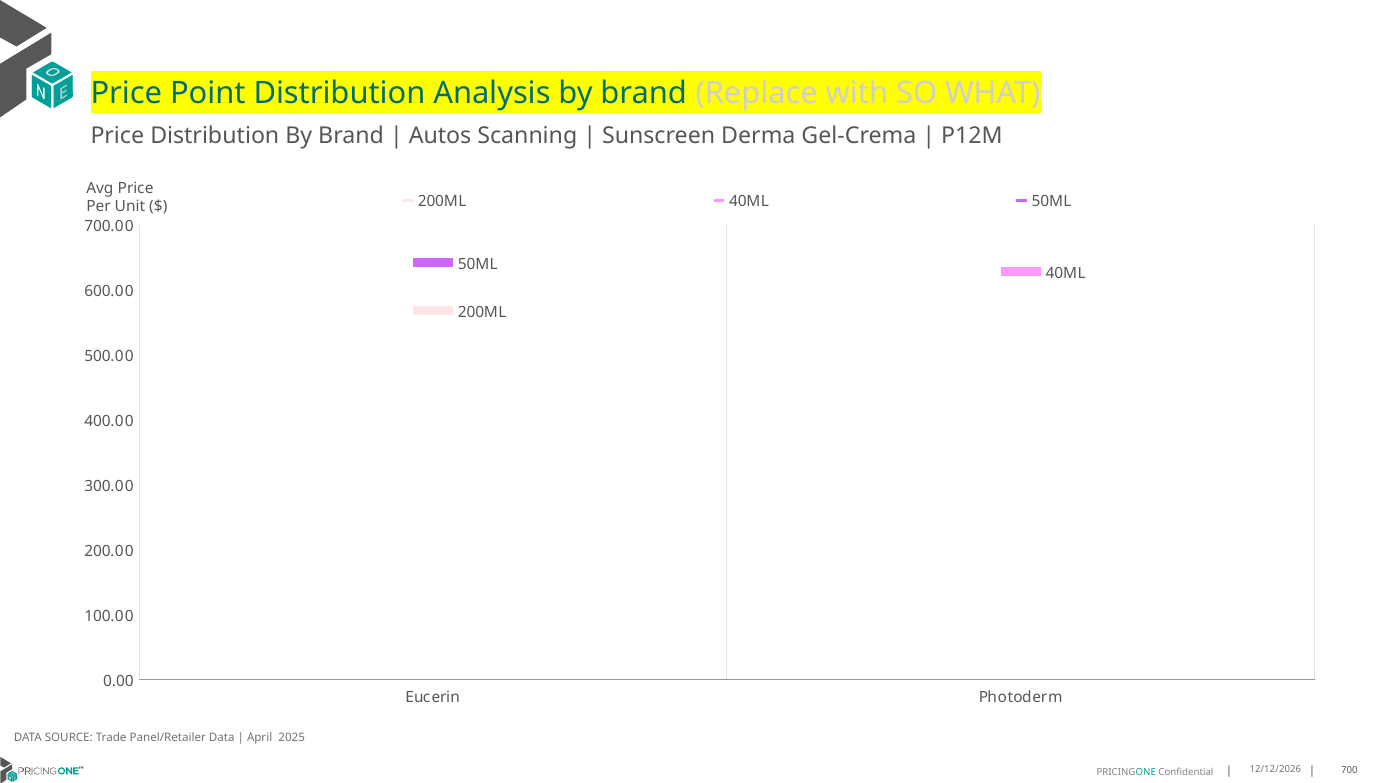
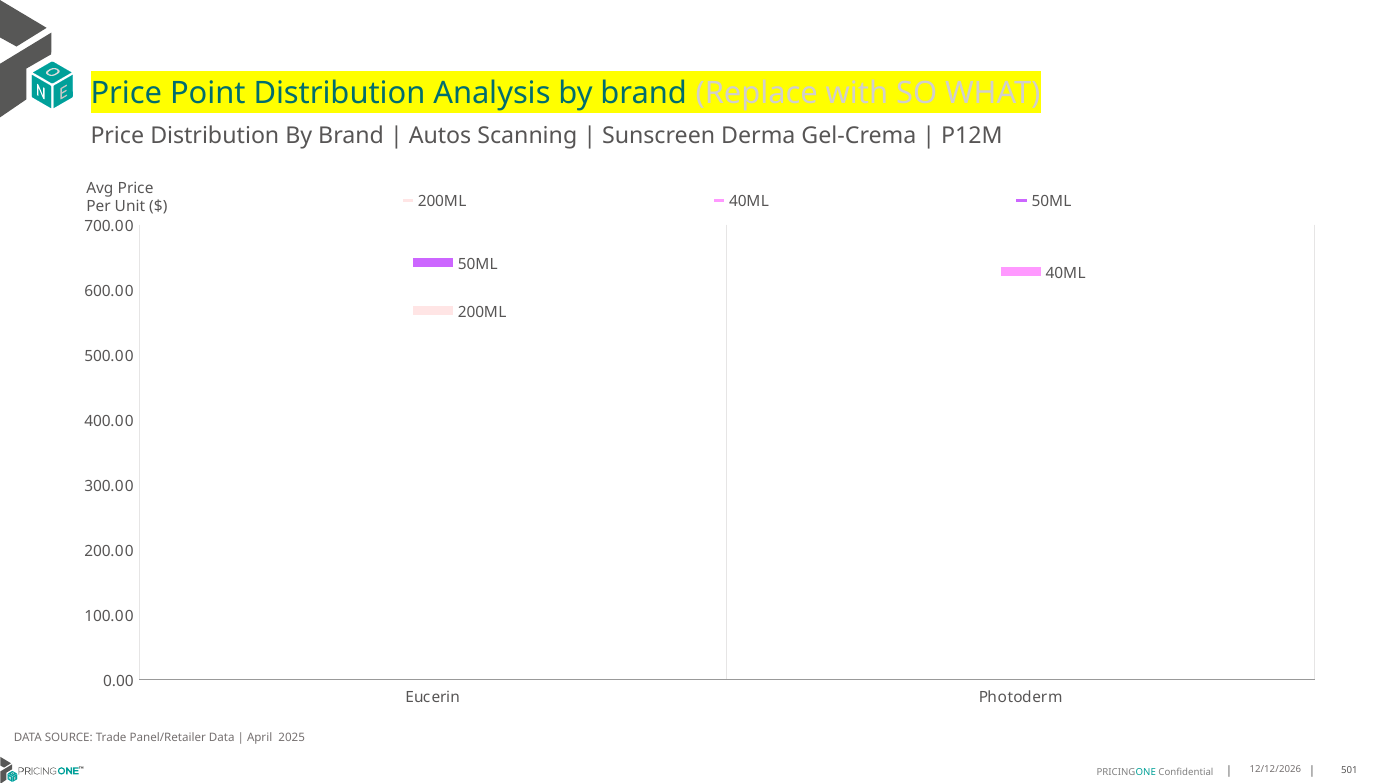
700: 700 -> 501 (1349, 770)
